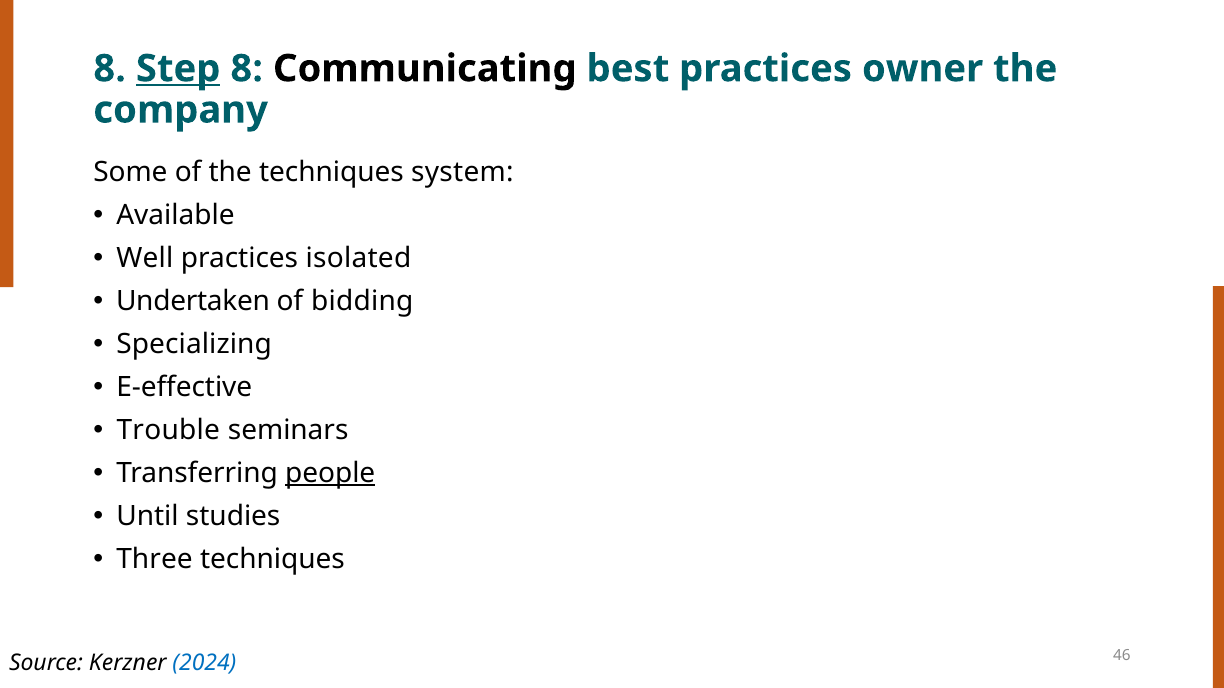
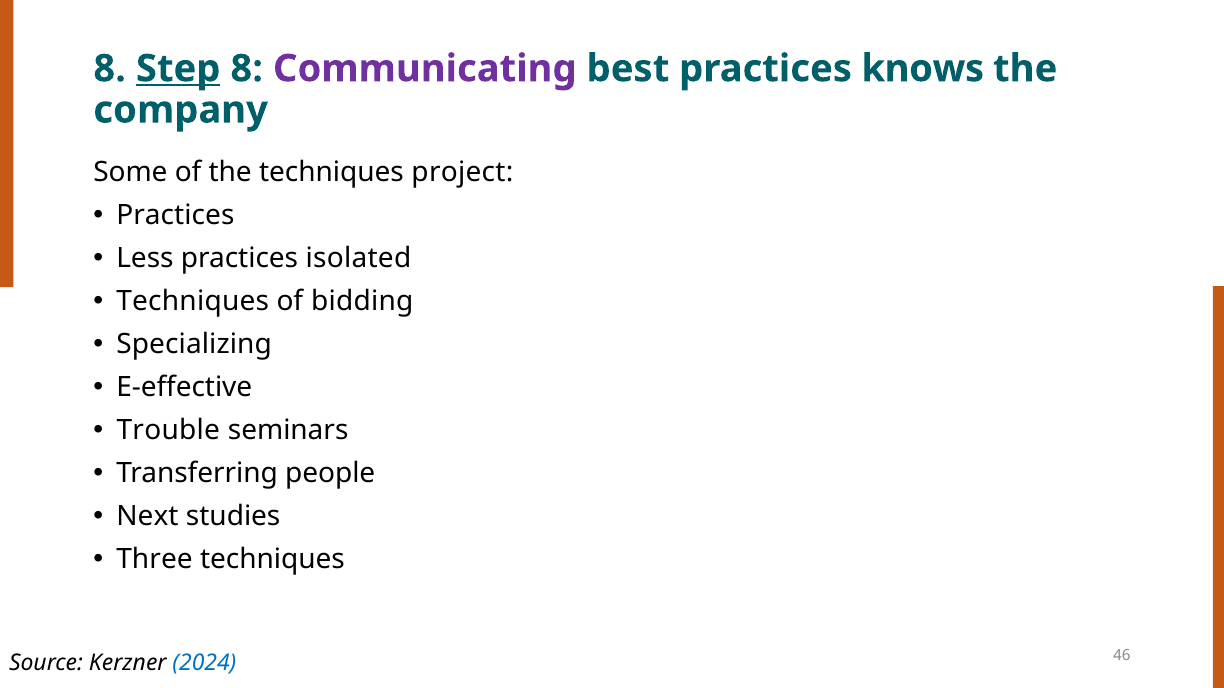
Communicating colour: black -> purple (425, 69)
owner: owner -> knows (923, 69)
system: system -> project (462, 172)
Available: Available -> Practices (175, 215)
Well: Well -> Less (145, 258)
Undertaken: Undertaken -> Techniques (193, 301)
people underline: present -> none (330, 473)
Until: Until -> Next (147, 516)
